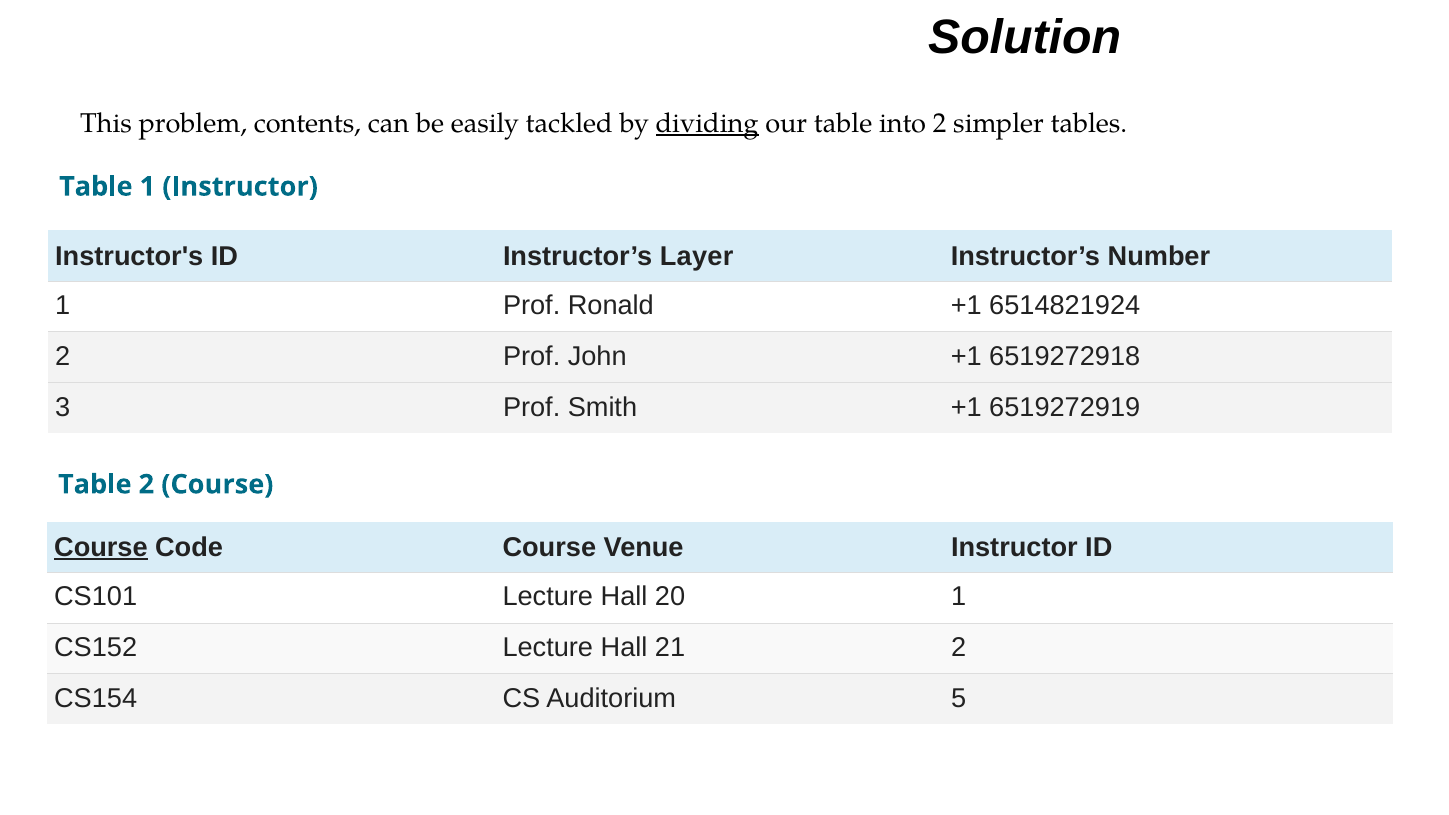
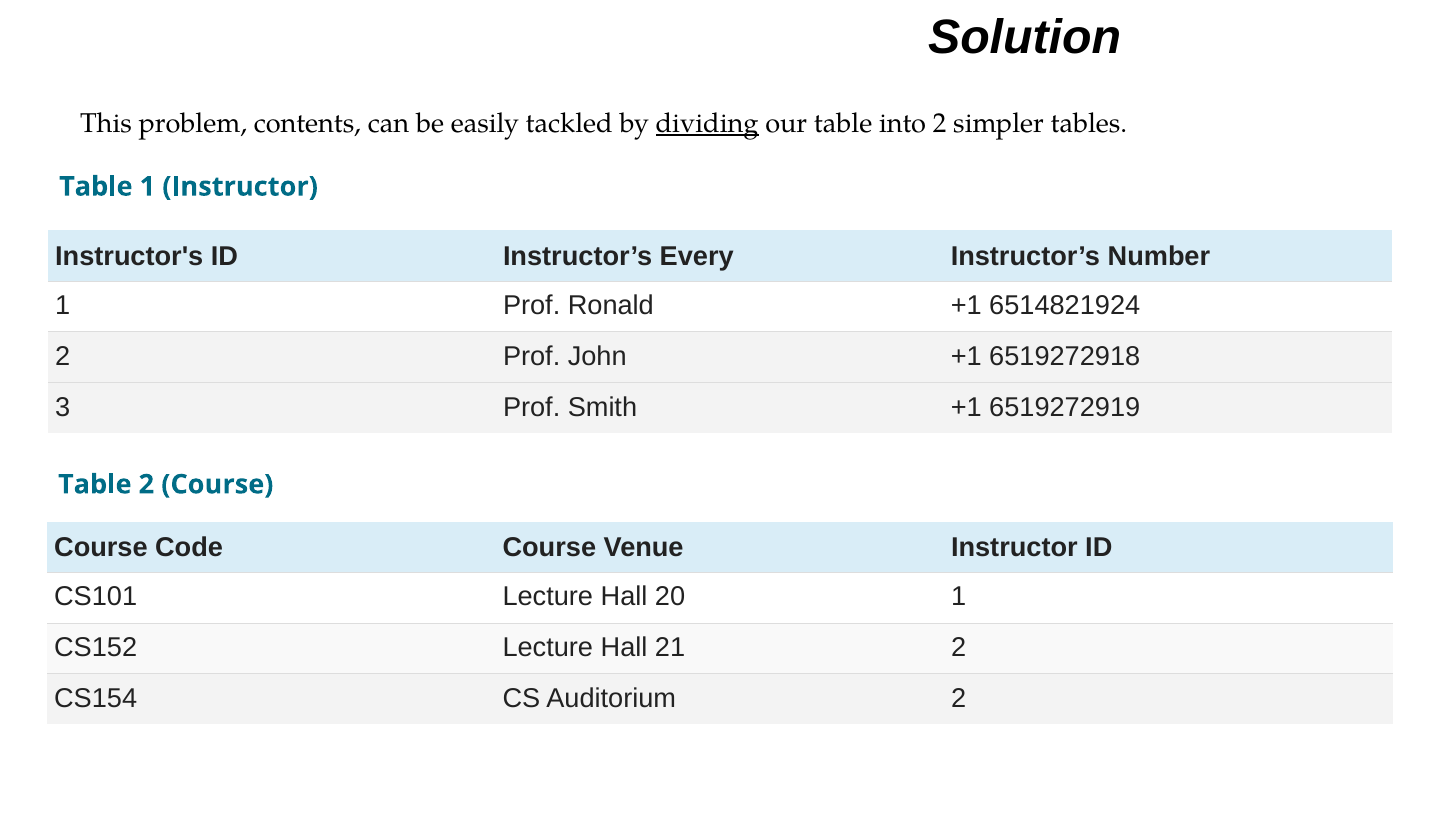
Layer: Layer -> Every (697, 256)
Course underline: present -> none (101, 547)
Auditorium 5: 5 -> 2 (959, 698)
